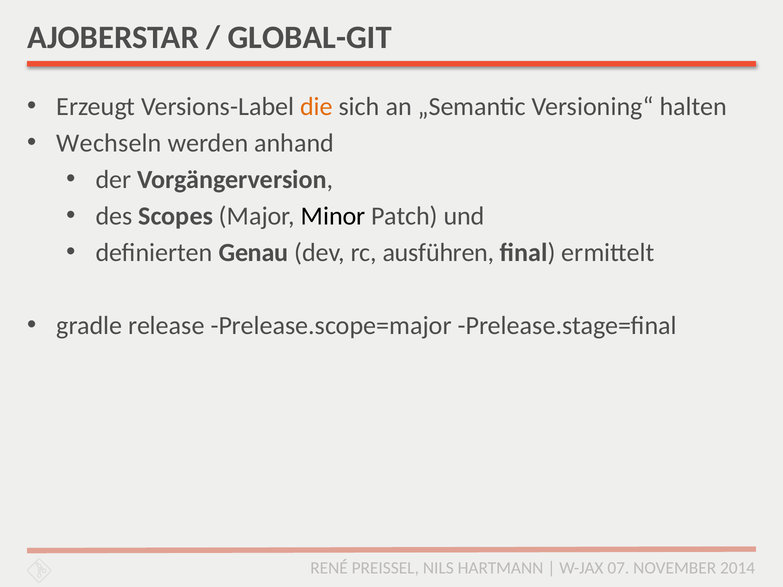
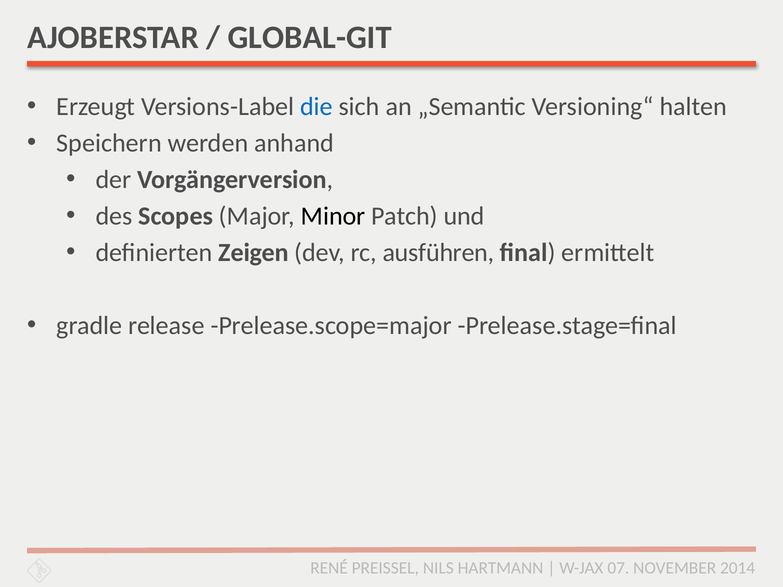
die colour: orange -> blue (316, 107)
Wechseln: Wechseln -> Speichern (109, 143)
Genau: Genau -> Zeigen (254, 253)
